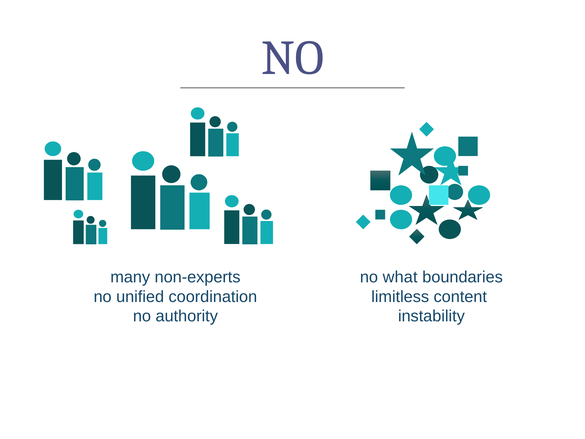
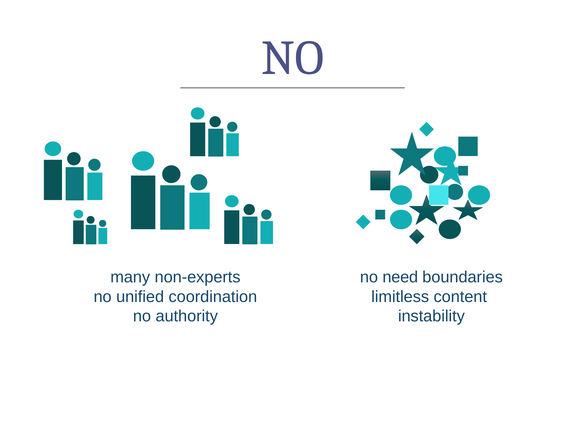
what: what -> need (400, 277)
